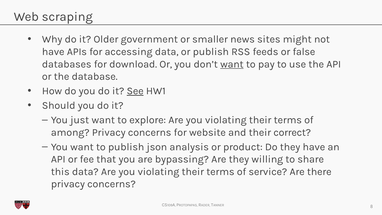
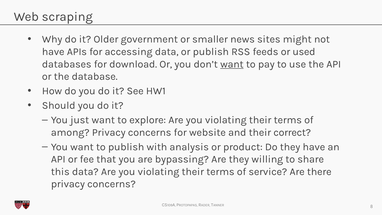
false: false -> used (304, 52)
See underline: present -> none (135, 91)
json: json -> with (157, 147)
